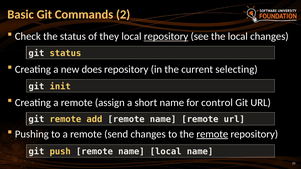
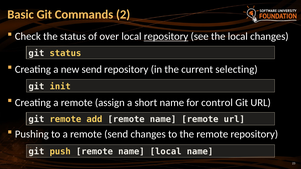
they: they -> over (109, 36)
new does: does -> send (92, 70)
remote underline: present -> none (212, 134)
